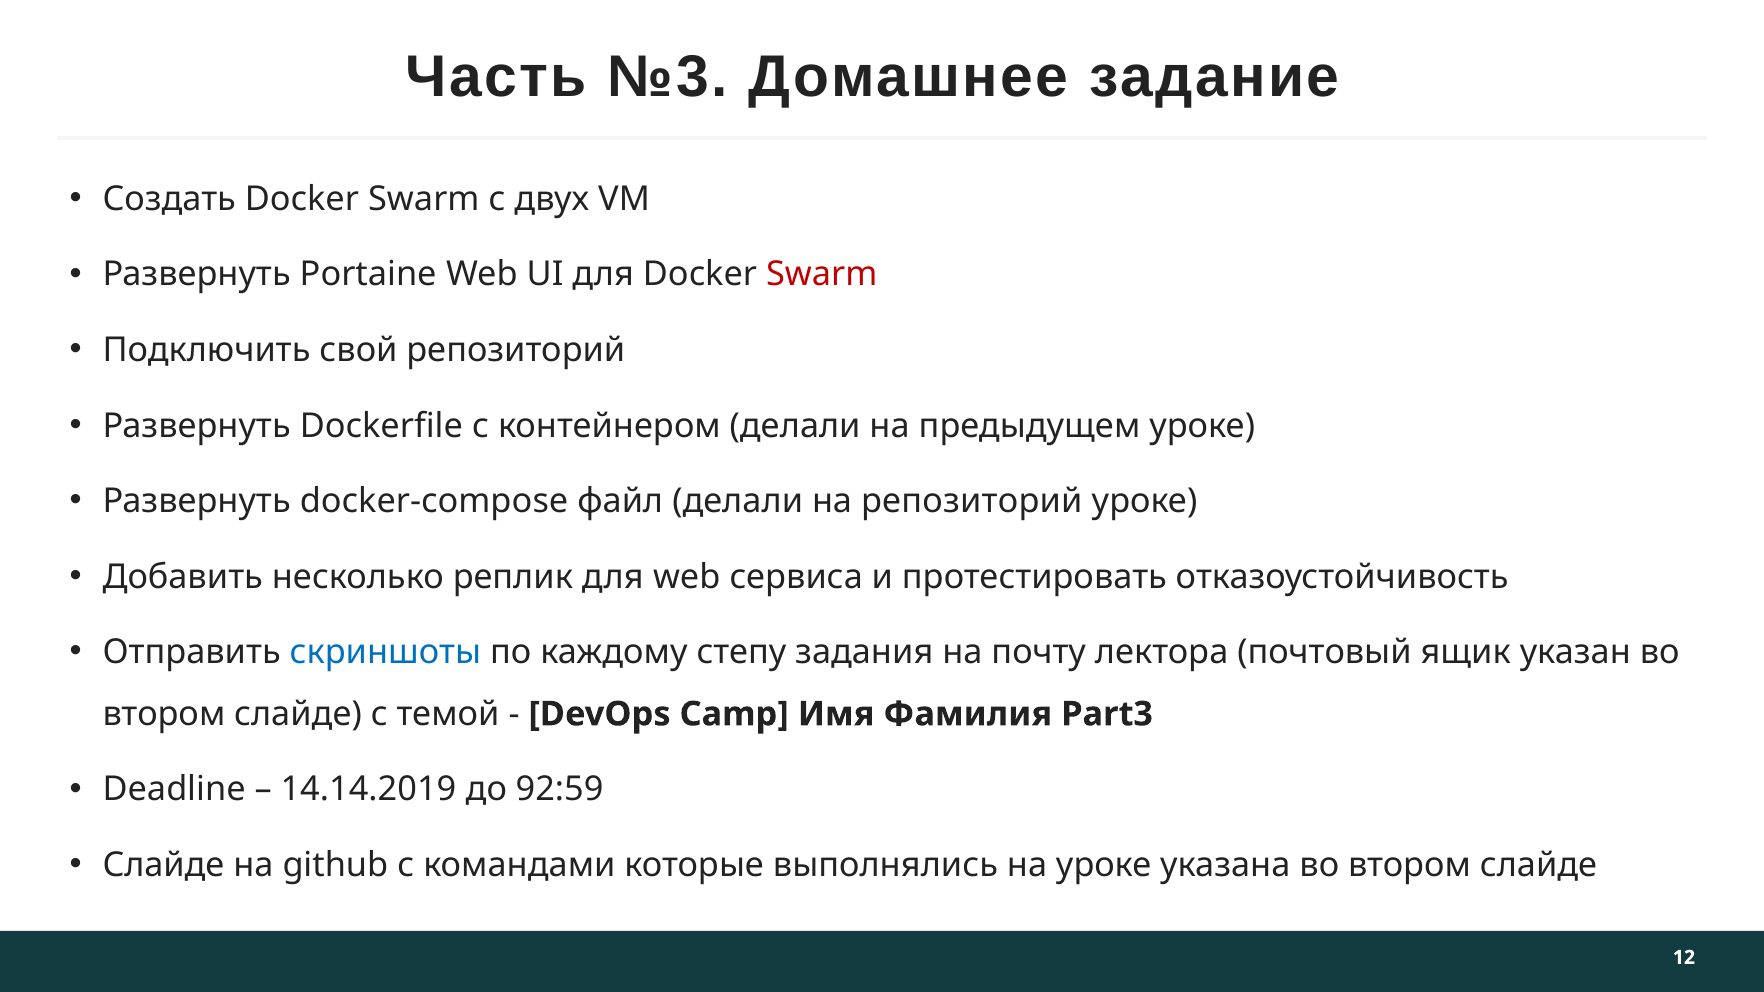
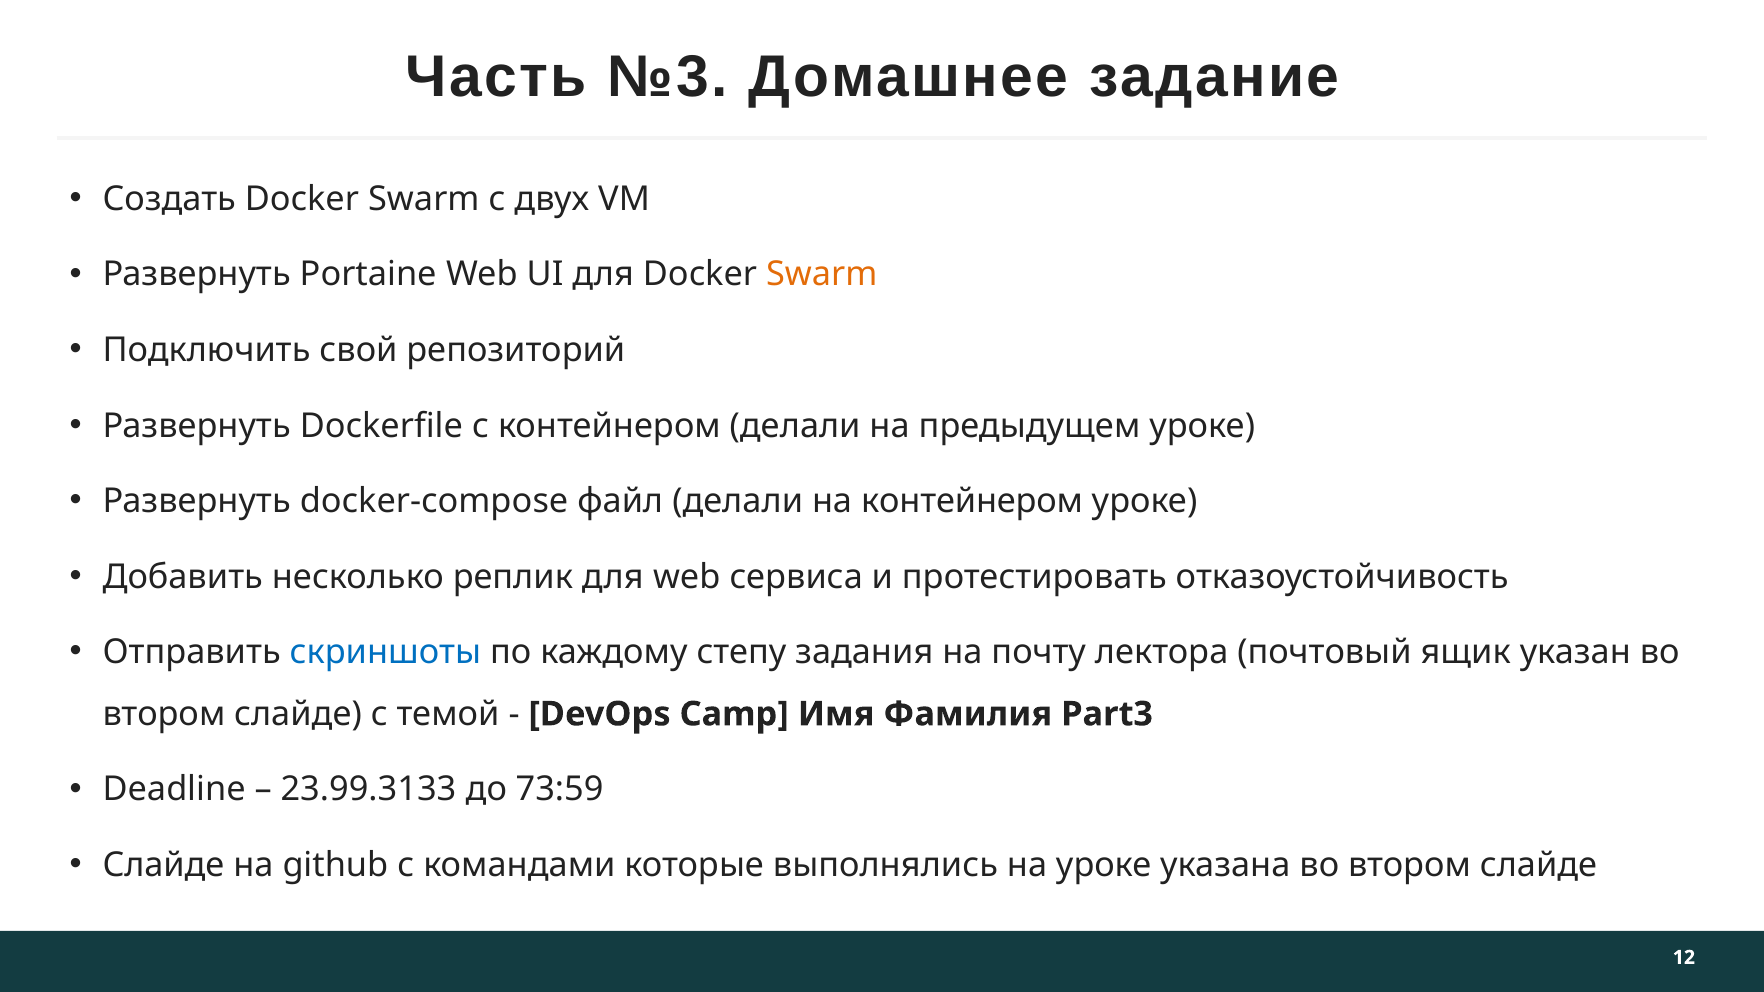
Swarm colour: red -> orange (822, 275)
на репозиторий: репозиторий -> контейнером (972, 501)
14.14.2019: 14.14.2019 -> 23.99.3133 (368, 790)
92:59: 92:59 -> 73:59 (560, 790)
